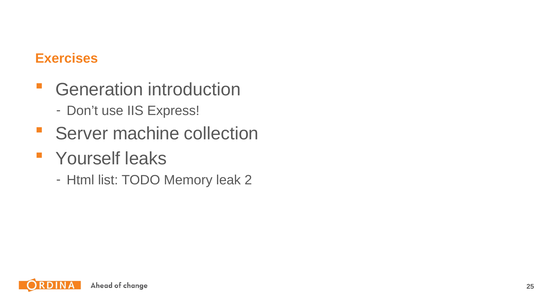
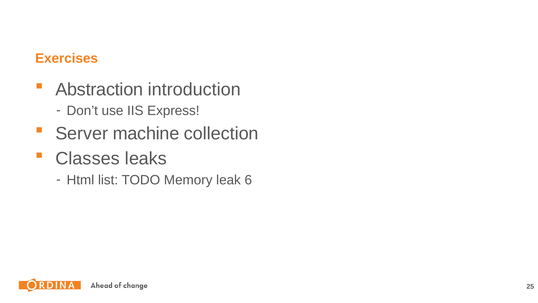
Generation: Generation -> Abstraction (99, 90)
Yourself: Yourself -> Classes (88, 159)
2: 2 -> 6 (248, 180)
